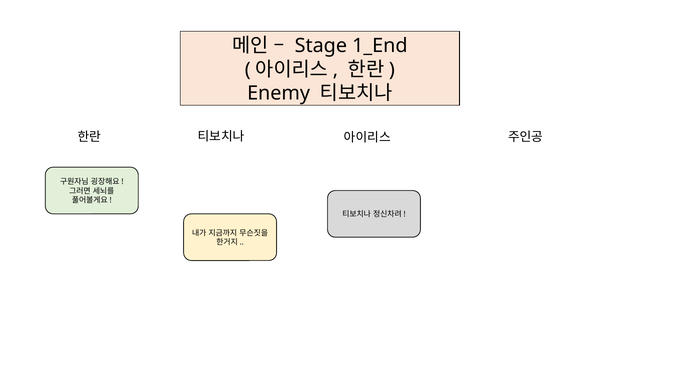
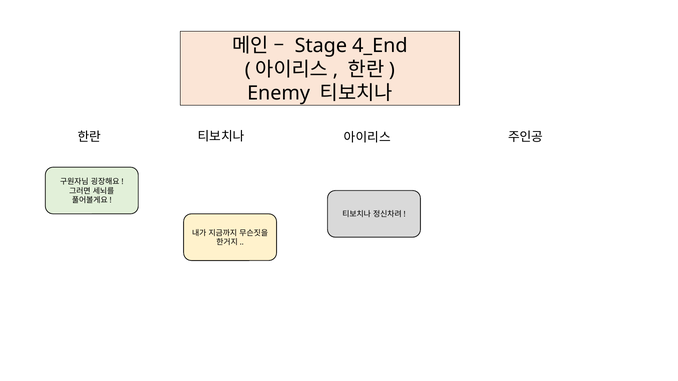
1_End: 1_End -> 4_End (380, 46)
